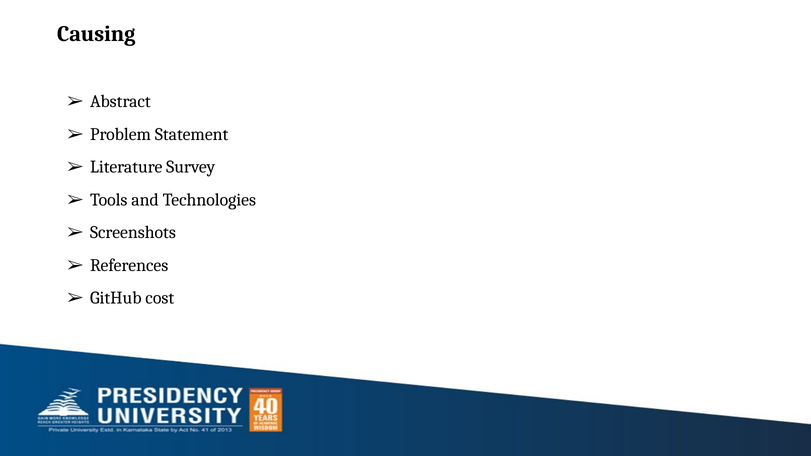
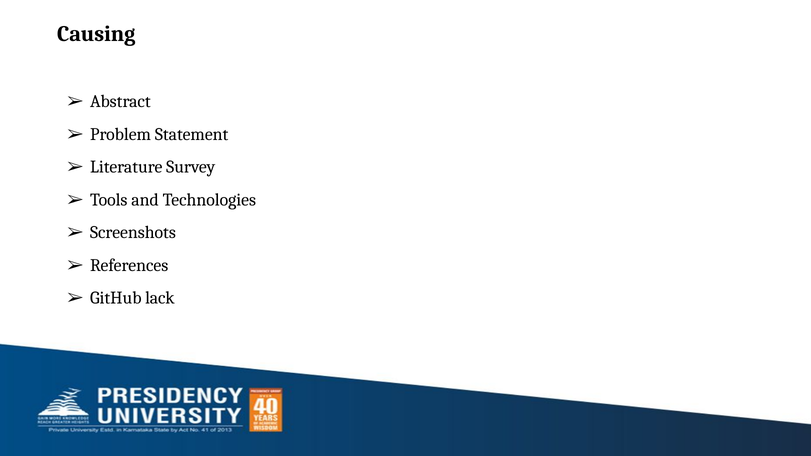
cost: cost -> lack (160, 298)
